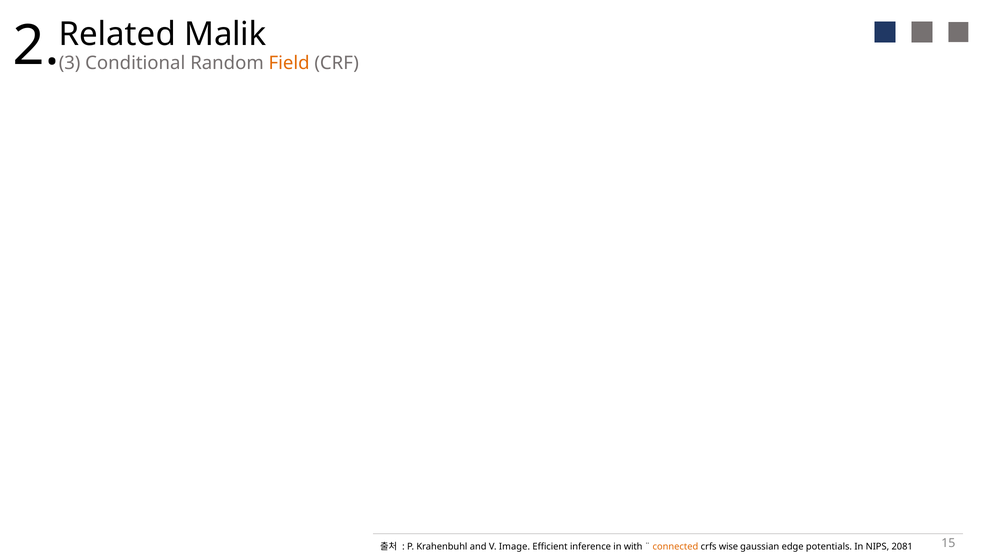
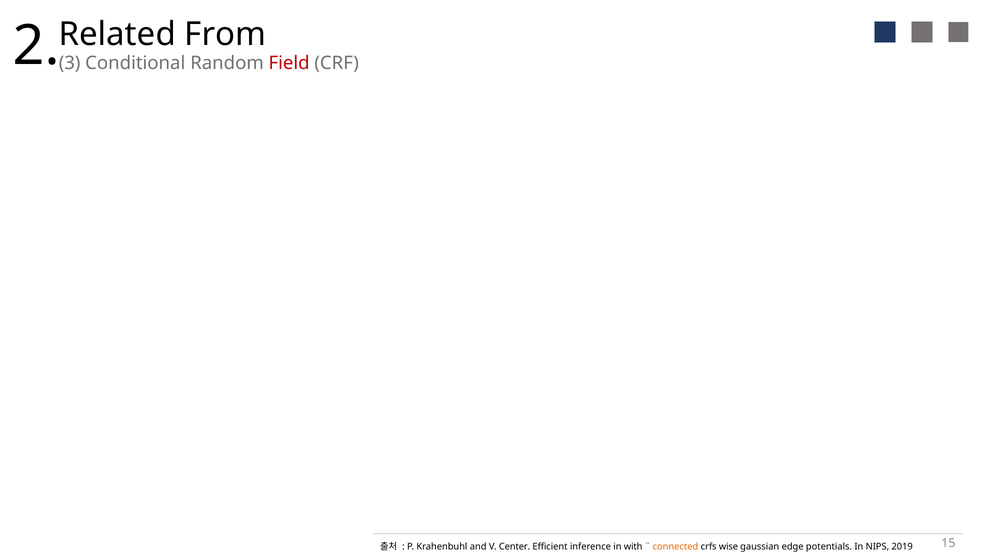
Malik: Malik -> From (225, 34)
Field colour: orange -> red (289, 63)
Image: Image -> Center (515, 546)
2081: 2081 -> 2019 (902, 546)
